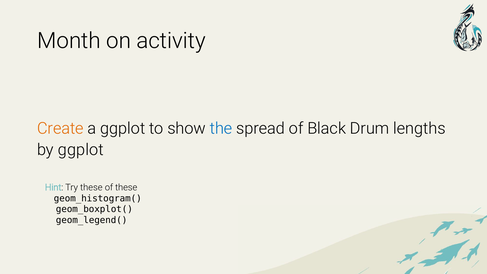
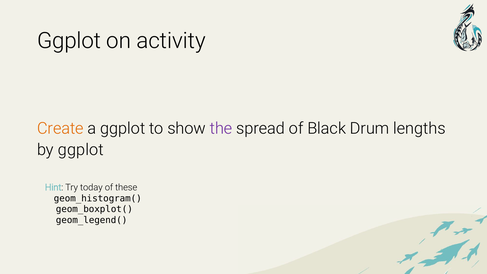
Month: Month -> Ggplot (69, 41)
the colour: blue -> purple (221, 128)
Try these: these -> today (91, 187)
